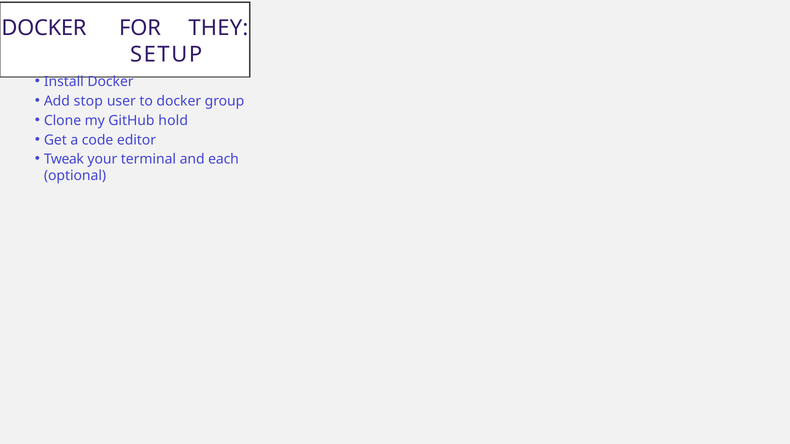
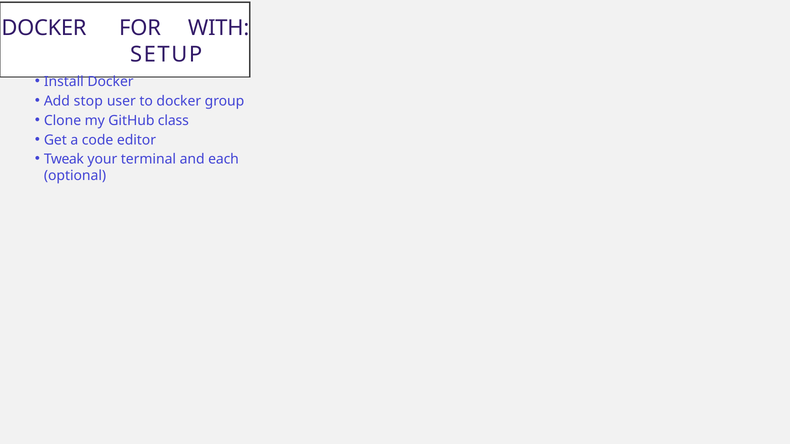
THEY: THEY -> WITH (219, 28)
hold: hold -> class (173, 121)
